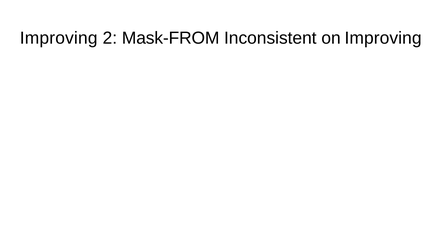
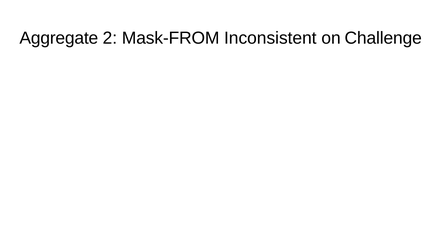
Improving: Improving -> Aggregate (59, 38)
on Improving: Improving -> Challenge (383, 38)
